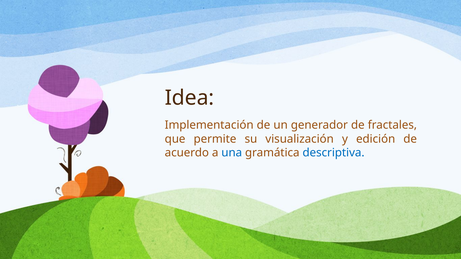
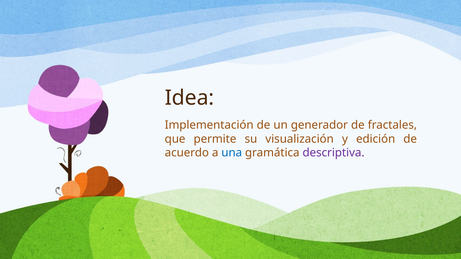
descriptiva colour: blue -> purple (334, 153)
